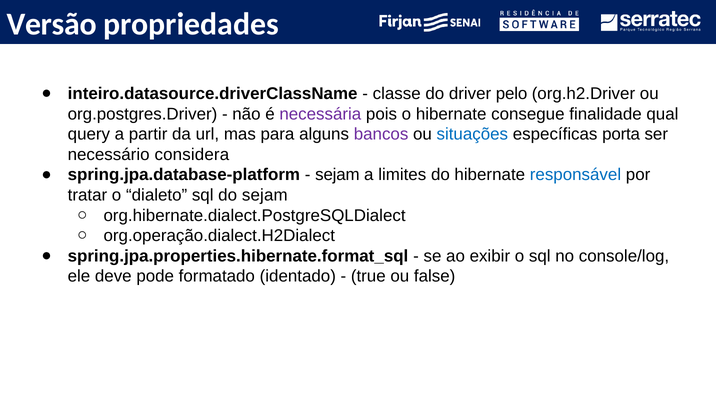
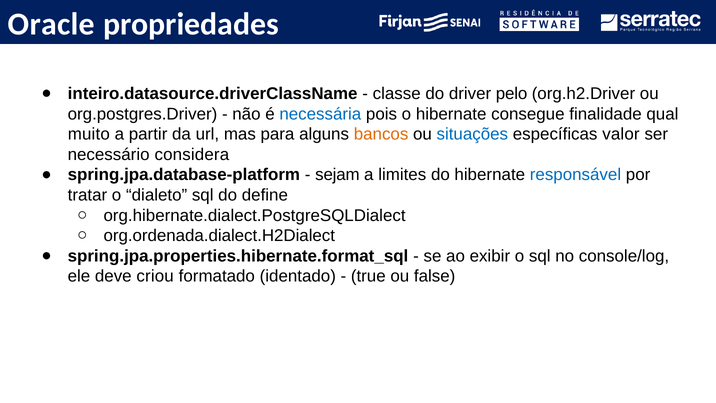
Versão: Versão -> Oracle (51, 24)
necessária colour: purple -> blue (320, 114)
query: query -> muito (89, 134)
bancos colour: purple -> orange (381, 134)
porta: porta -> valor (621, 134)
do sejam: sejam -> define (265, 195)
org.operação.dialect.H2Dialect: org.operação.dialect.H2Dialect -> org.ordenada.dialect.H2Dialect (219, 236)
pode: pode -> criou (155, 276)
